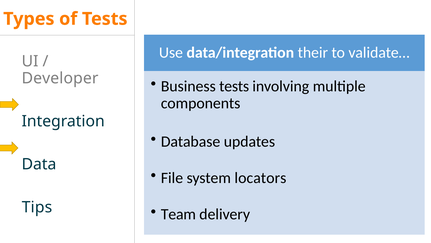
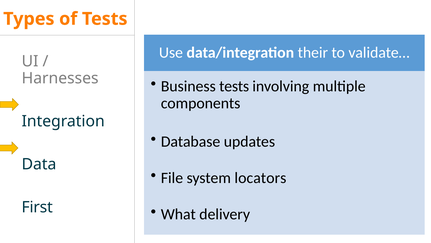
Developer: Developer -> Harnesses (60, 78)
Tips: Tips -> First (37, 207)
Team: Team -> What (178, 214)
